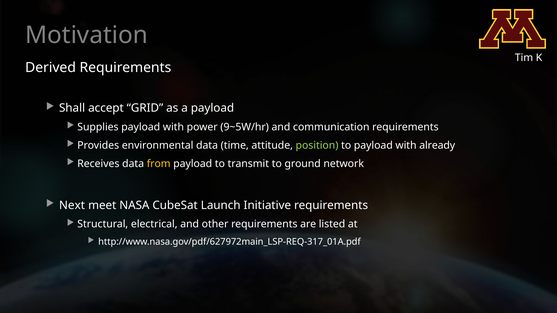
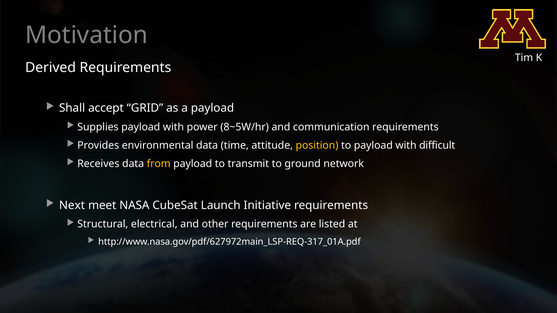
9~5W/hr: 9~5W/hr -> 8~5W/hr (245, 127)
position colour: light green -> yellow (317, 145)
already: already -> difficult (437, 145)
